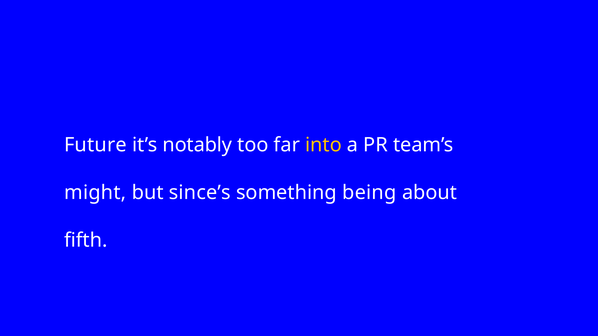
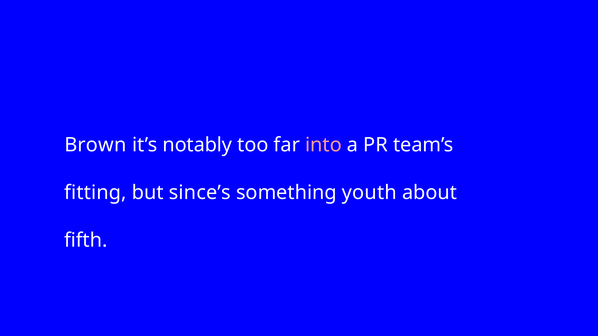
Future: Future -> Brown (95, 145)
into colour: yellow -> pink (323, 145)
might: might -> fitting (95, 193)
being: being -> youth (369, 193)
